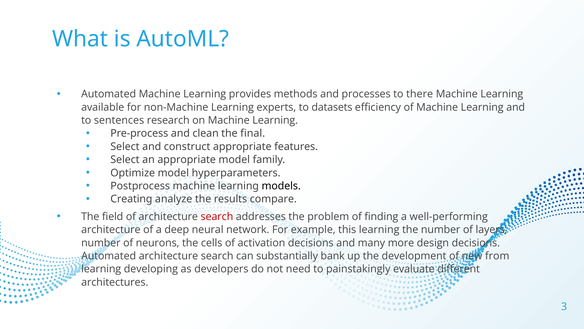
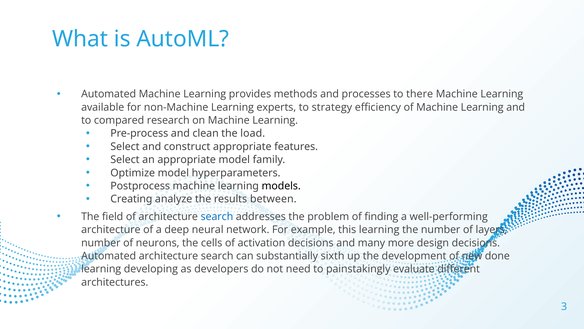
datasets: datasets -> strategy (332, 107)
sentences: sentences -> compared (119, 120)
final: final -> load (253, 133)
compare: compare -> between (273, 199)
search colour: red -> blue (217, 216)
bank: bank -> sixth (333, 256)
from: from -> done (497, 256)
